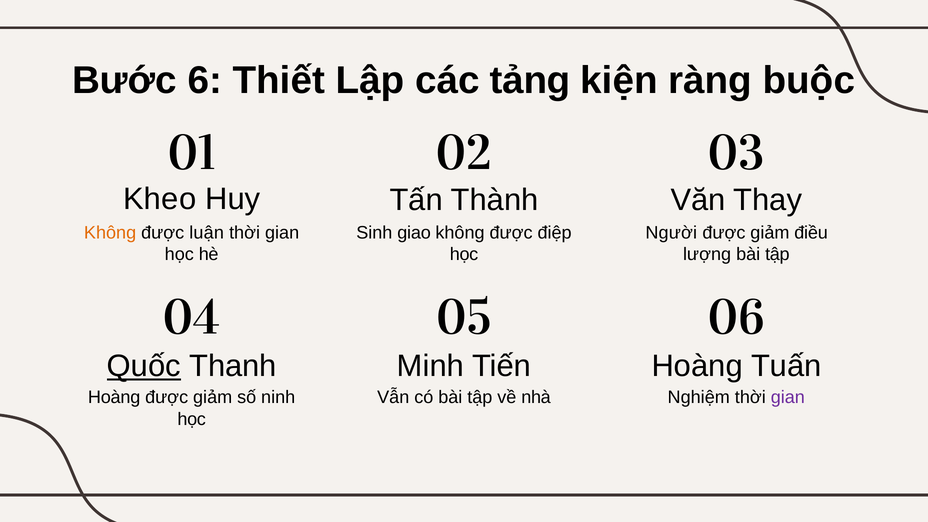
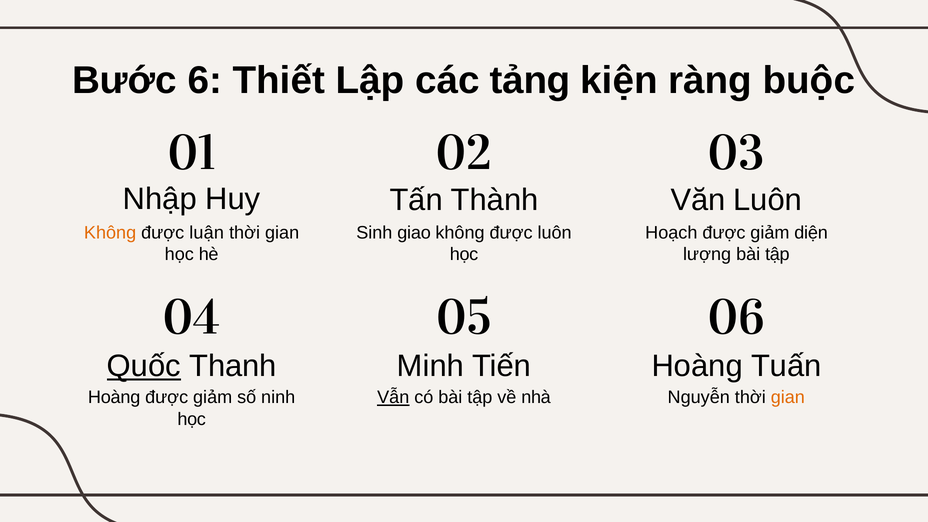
Kheo: Kheo -> Nhập (160, 199)
Văn Thay: Thay -> Luôn (768, 200)
được điệp: điệp -> luôn (555, 233)
Người: Người -> Hoạch (671, 233)
điều: điều -> diện (811, 233)
Vẫn underline: none -> present (393, 397)
Nghiệm: Nghiệm -> Nguyễn (699, 397)
gian colour: purple -> orange (788, 397)
